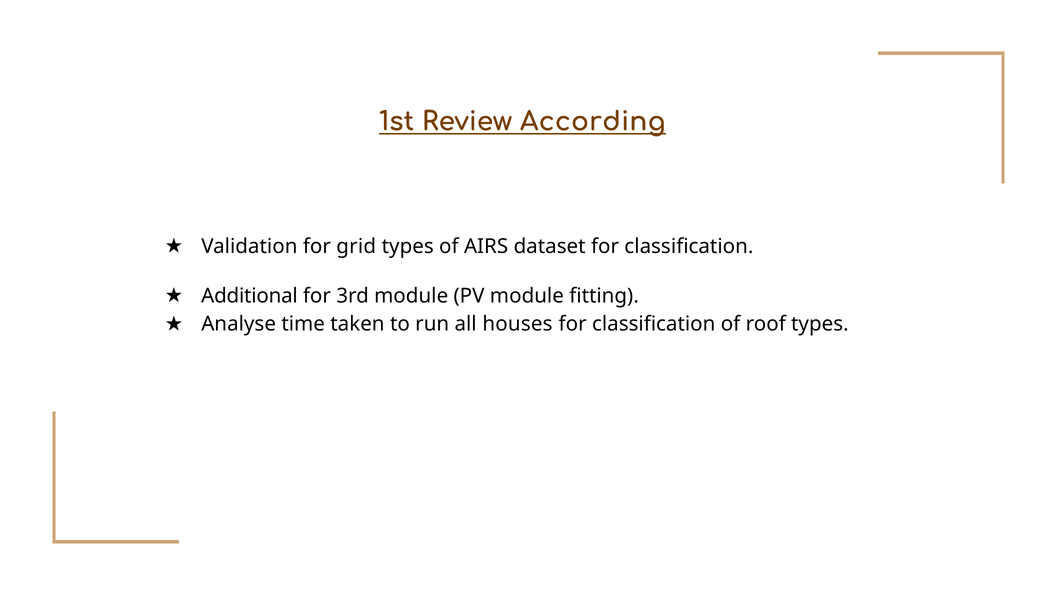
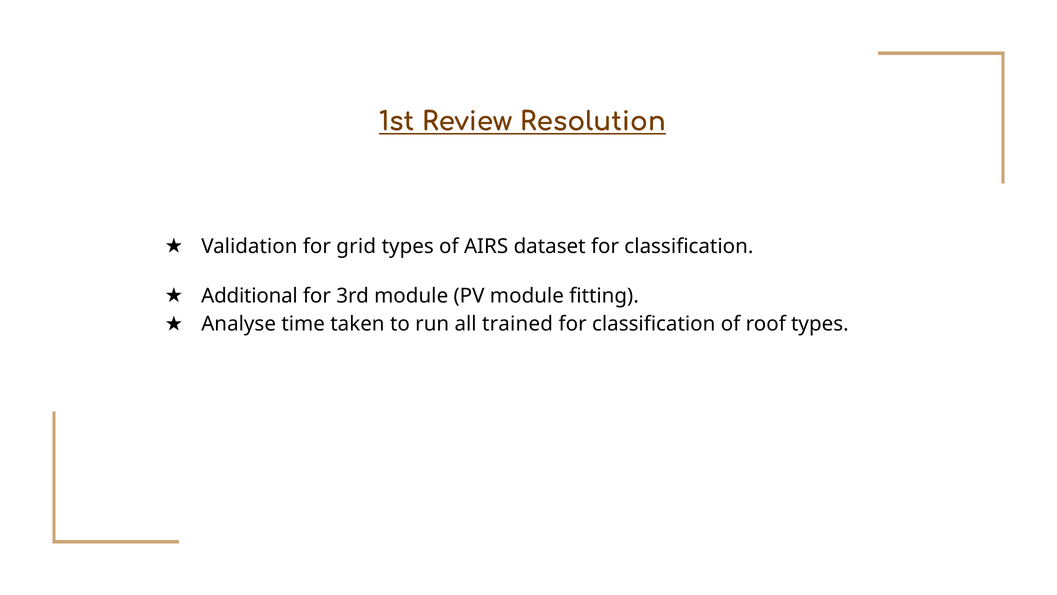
According: According -> Resolution (593, 122)
houses: houses -> trained (518, 324)
